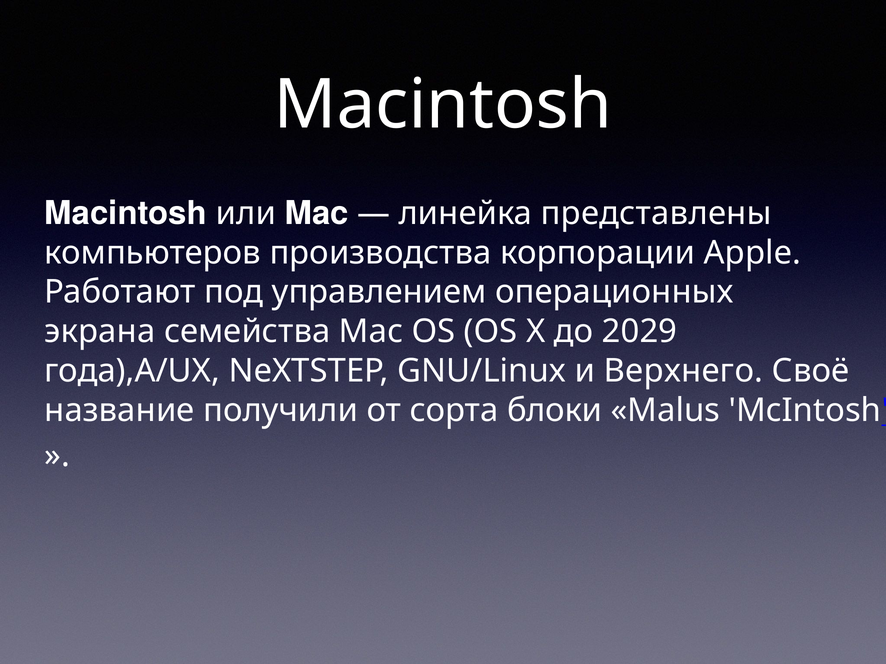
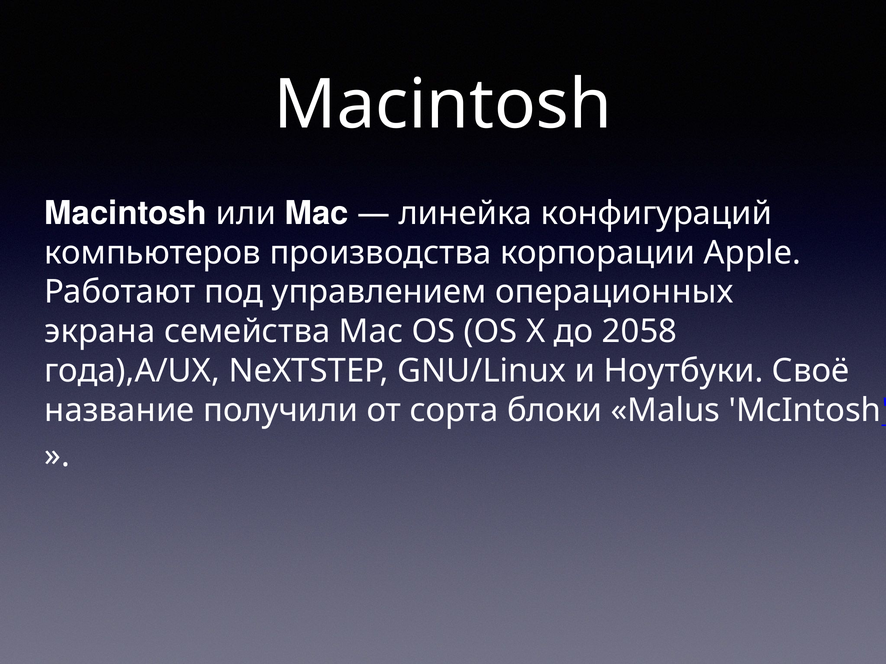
представлены: представлены -> конфигураций (656, 213)
2029: 2029 -> 2058 (640, 332)
Верхнего: Верхнего -> Ноутбуки (684, 371)
